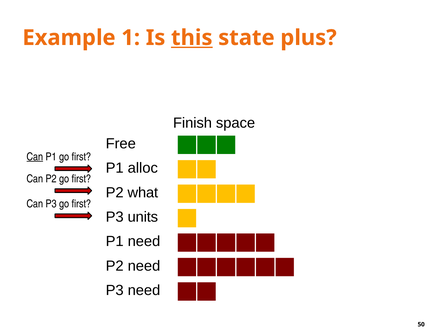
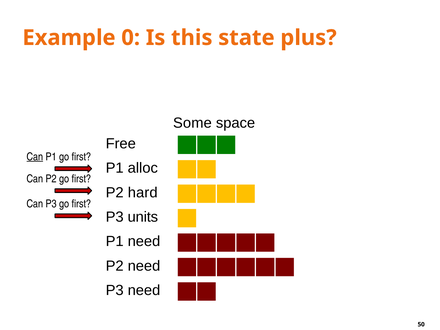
1: 1 -> 0 (131, 38)
this underline: present -> none (192, 38)
Finish: Finish -> Some (192, 123)
what: what -> hard (143, 193)
